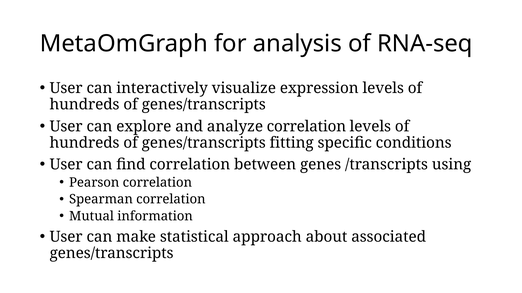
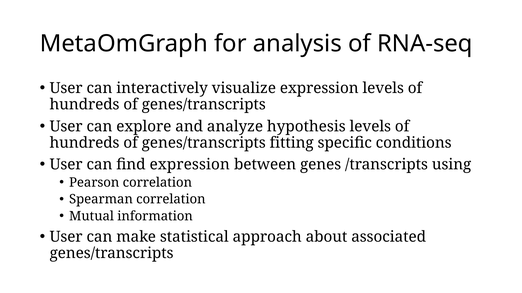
analyze correlation: correlation -> hypothesis (306, 127)
find correlation: correlation -> expression (190, 165)
